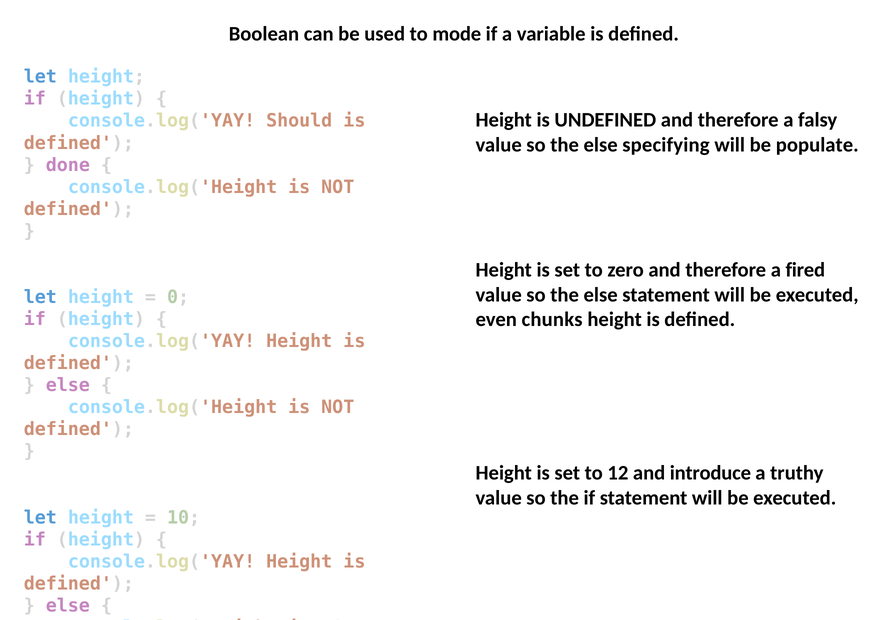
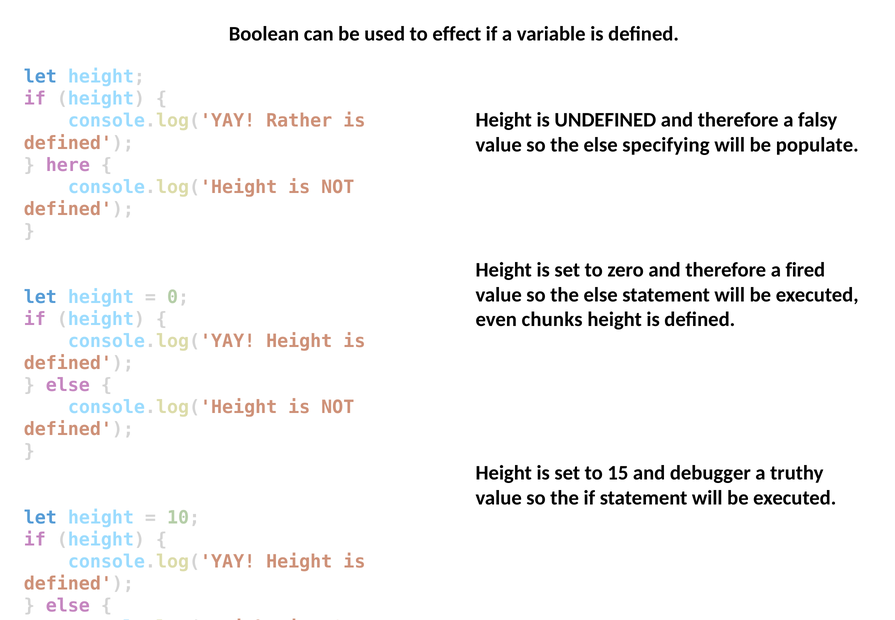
mode: mode -> effect (457, 34)
Should: Should -> Rather (299, 121)
done: done -> here (68, 165)
12: 12 -> 15 (618, 473)
introduce: introduce -> debugger (710, 473)
